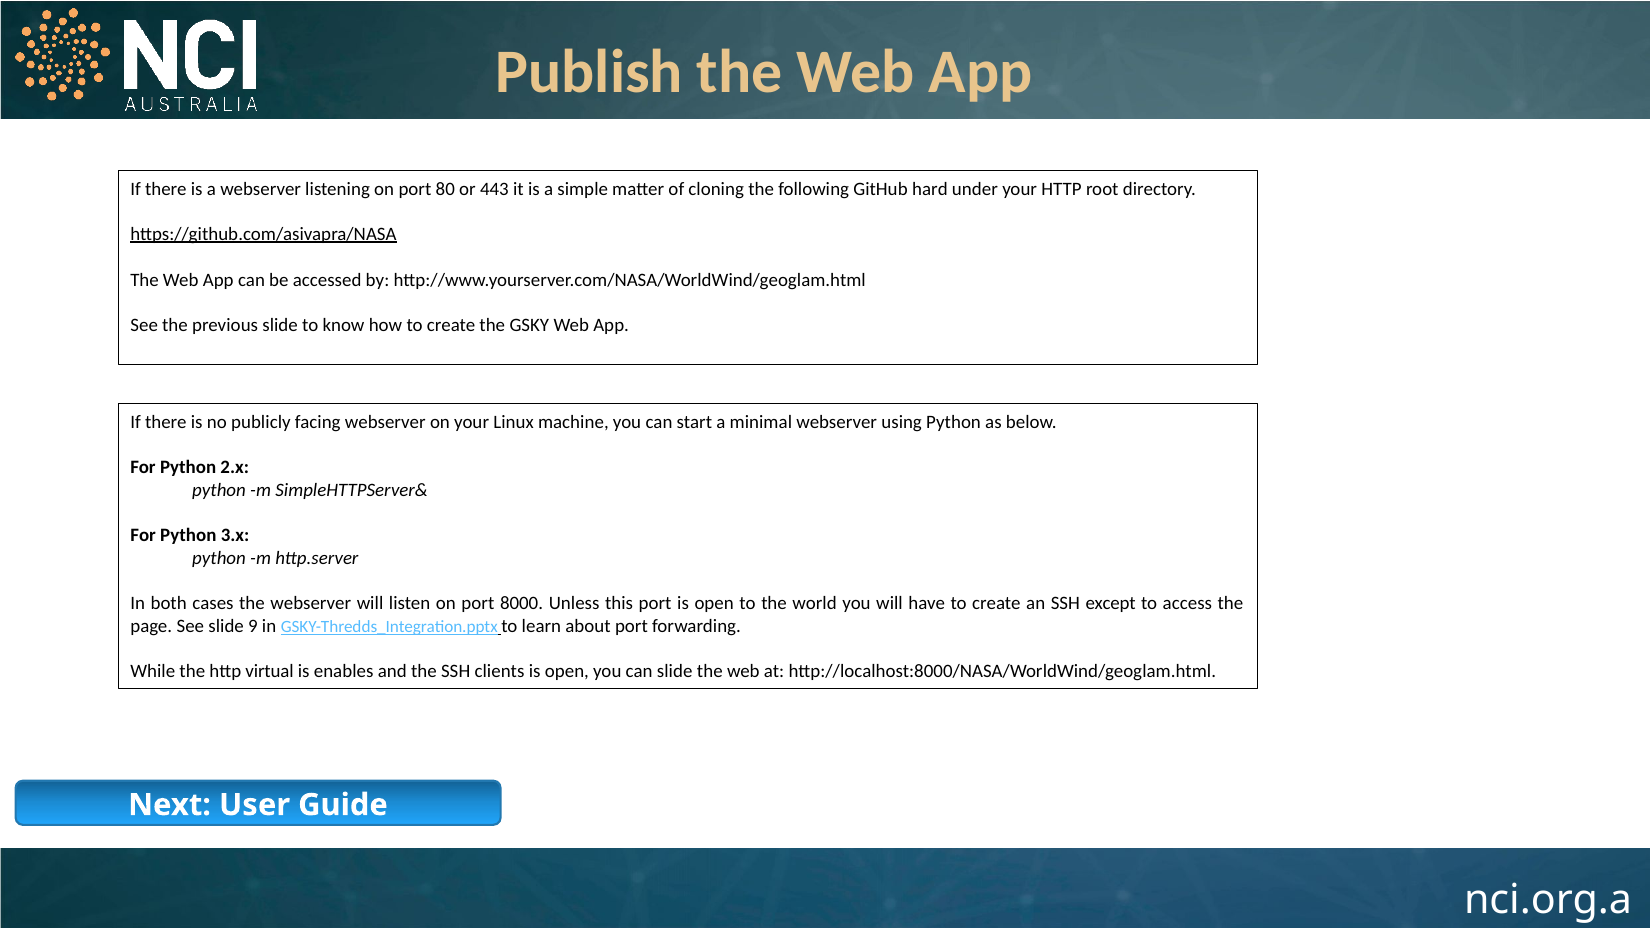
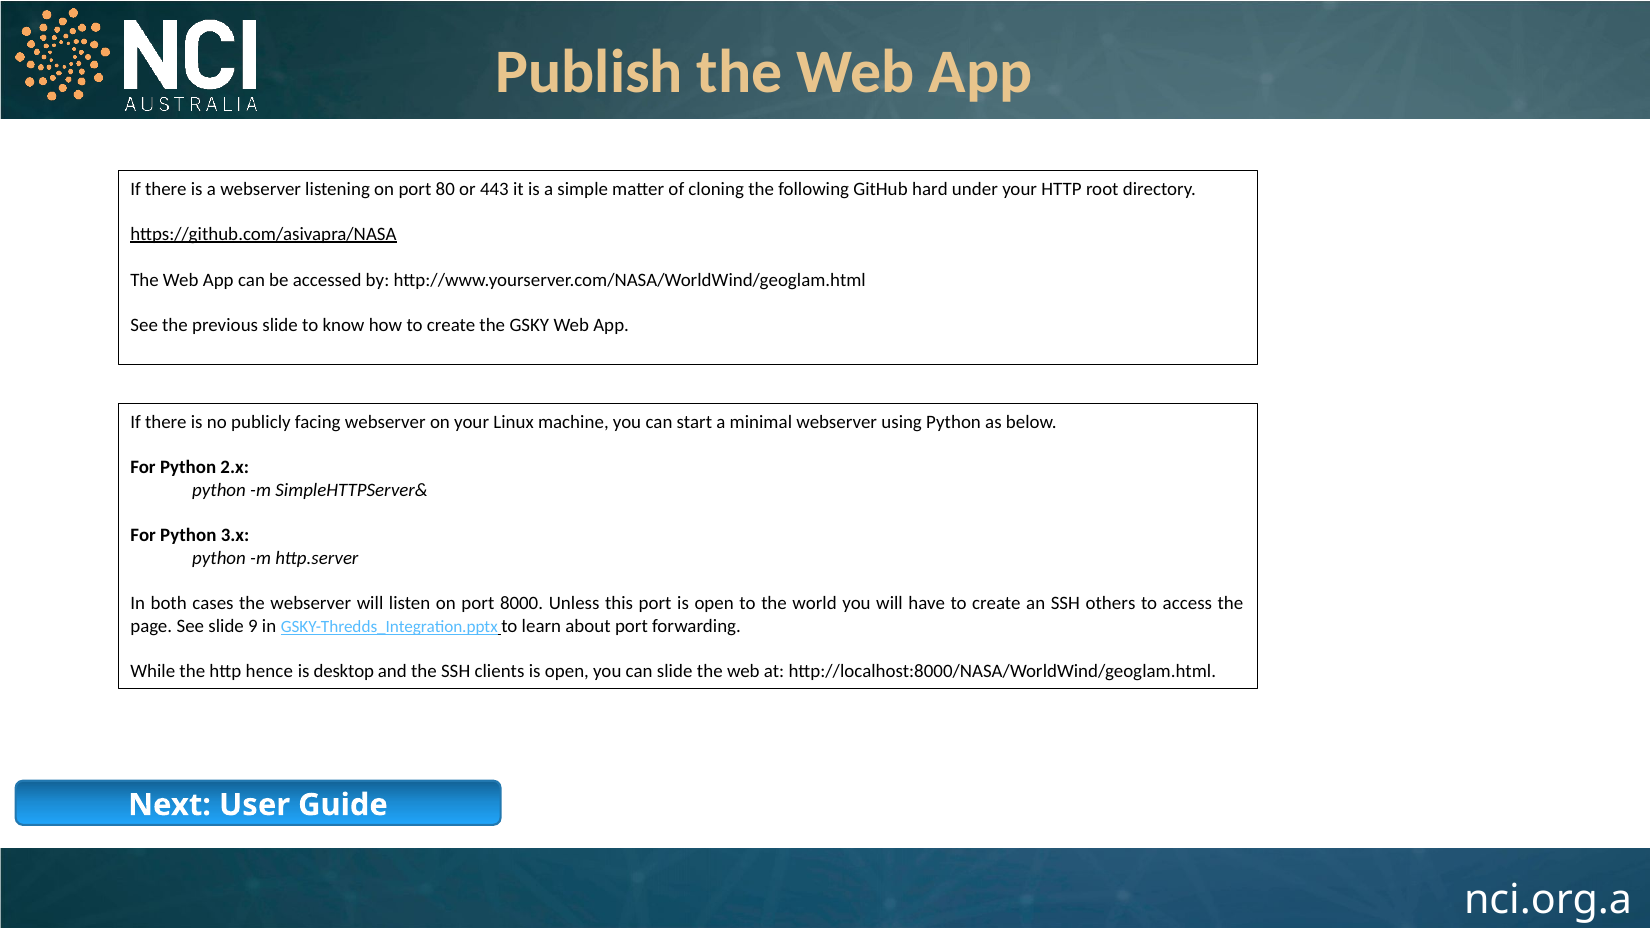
except: except -> others (1111, 604)
virtual: virtual -> hence (269, 672)
enables: enables -> desktop (344, 672)
